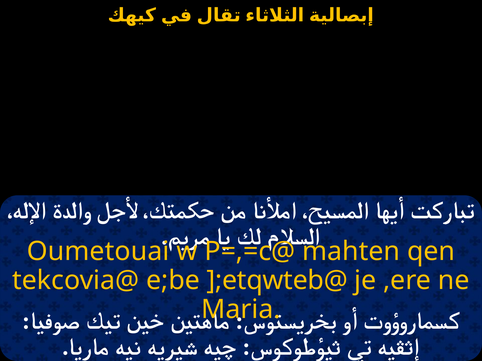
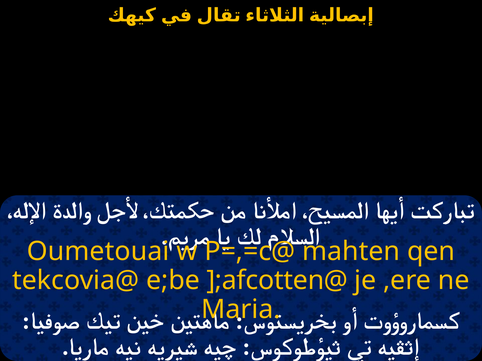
];etqwteb@: ];etqwteb@ -> ];afcotten@ (277, 281)
